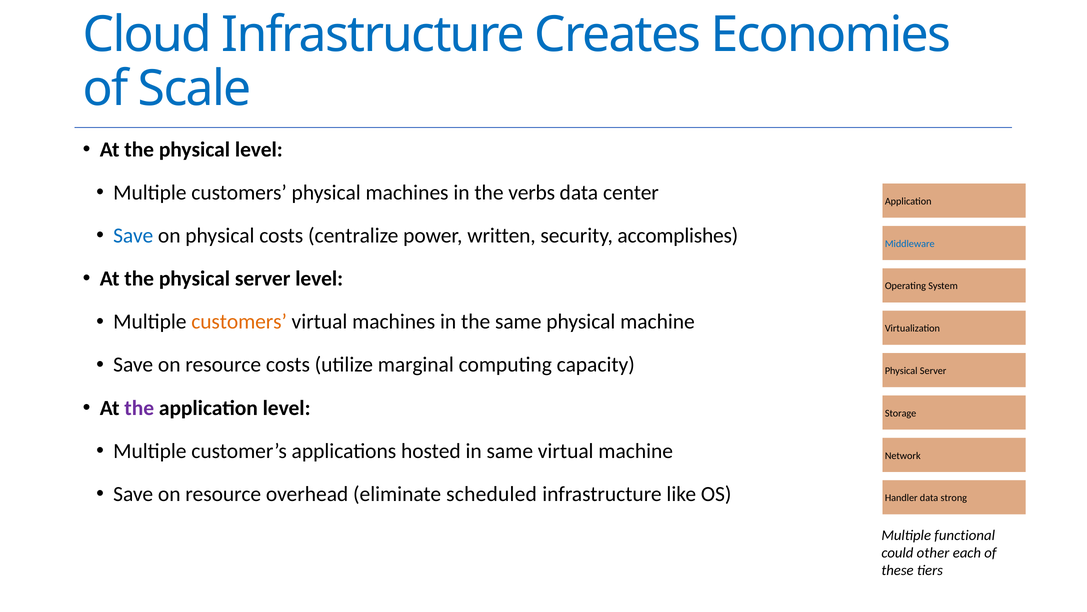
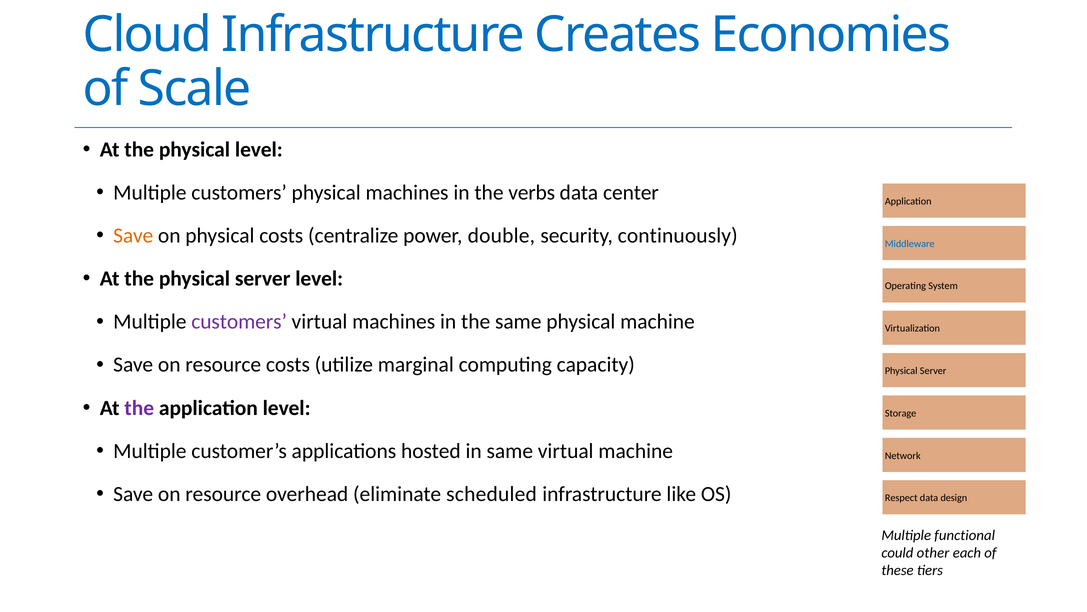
Save colour: blue -> orange (133, 235)
written: written -> double (501, 235)
accomplishes: accomplishes -> continuously (678, 235)
customers colour: orange -> purple (239, 321)
Handler: Handler -> Respect (901, 498)
strong: strong -> design (954, 498)
